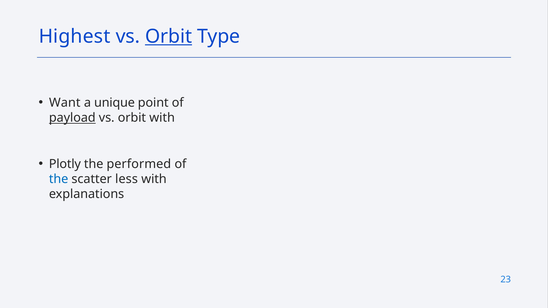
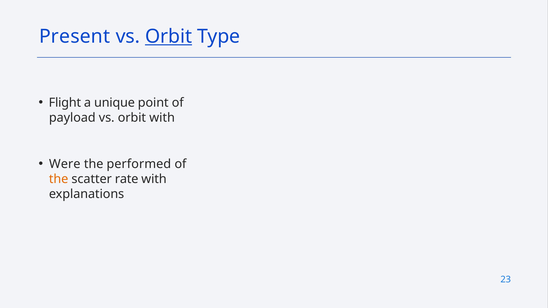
Highest: Highest -> Present (75, 37)
Want: Want -> Flight (65, 103)
payload underline: present -> none (72, 118)
Plotly: Plotly -> Were (65, 164)
the colour: blue -> orange (59, 179)
less: less -> rate (127, 179)
